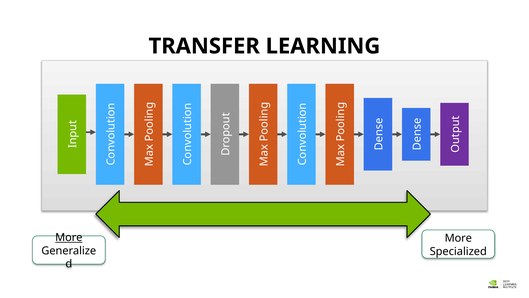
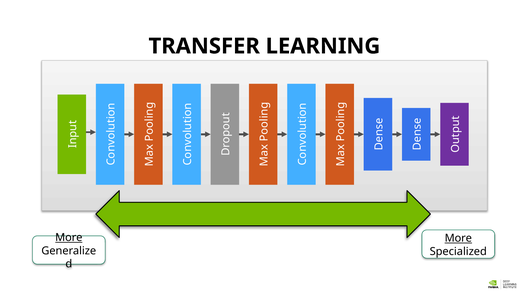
More underline: none -> present (458, 238)
